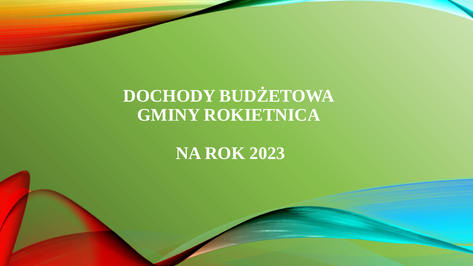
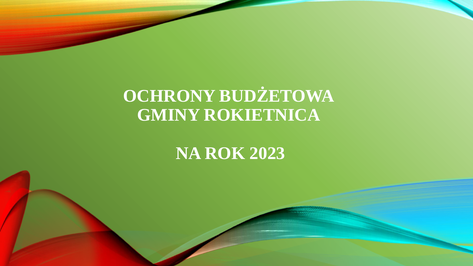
DOCHODY: DOCHODY -> OCHRONY (170, 96)
